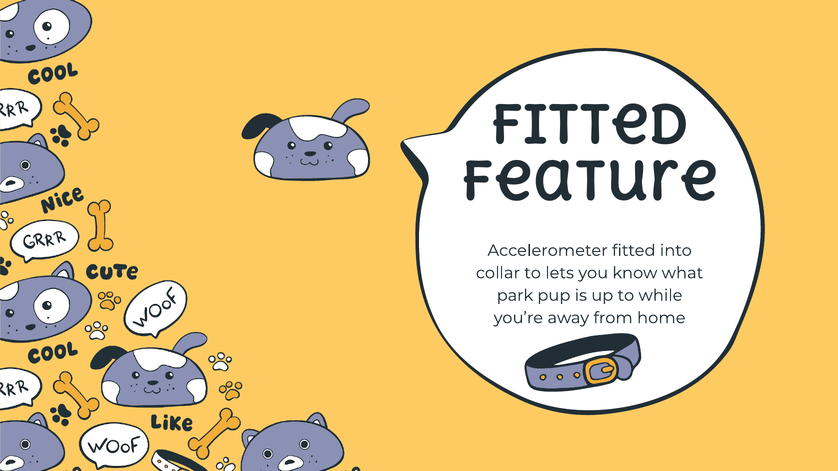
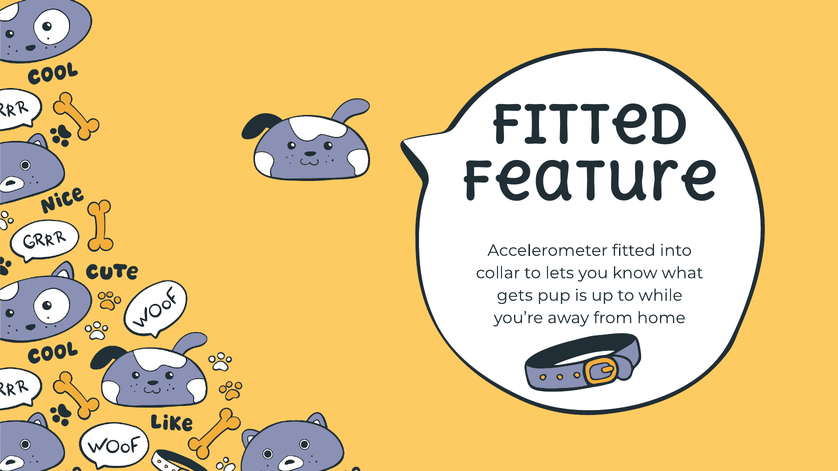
park: park -> gets (515, 296)
